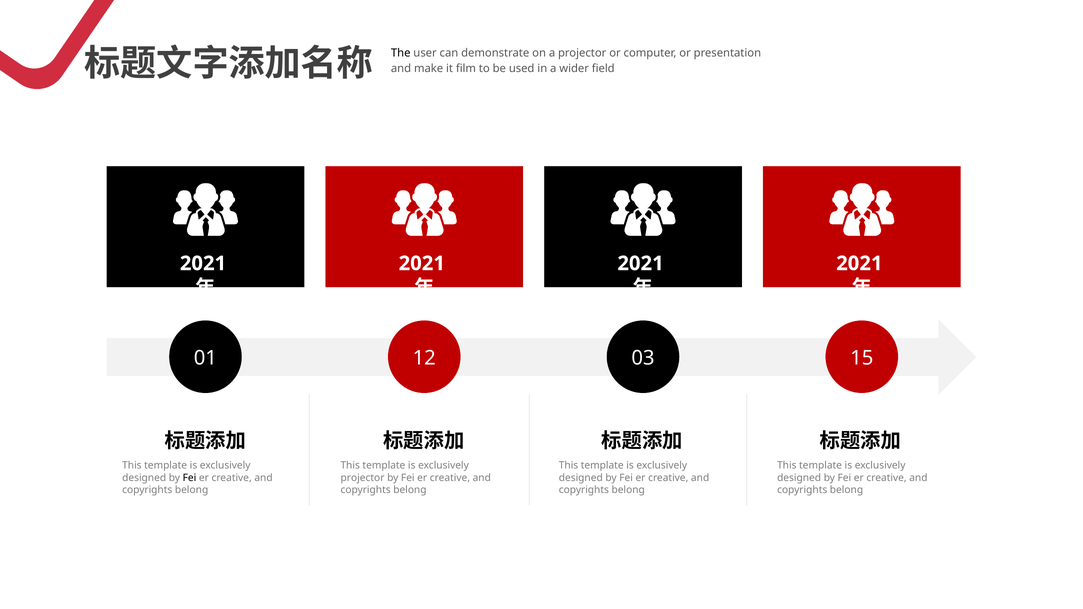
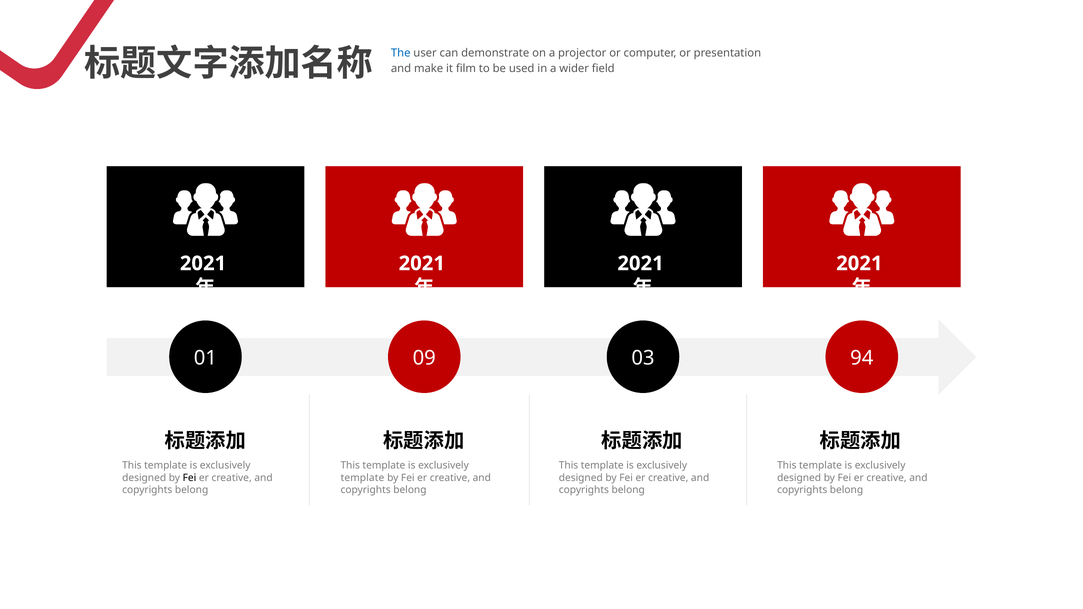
The colour: black -> blue (401, 53)
12: 12 -> 09 (424, 358)
15: 15 -> 94 (862, 358)
projector: projector -> template (362, 478)
